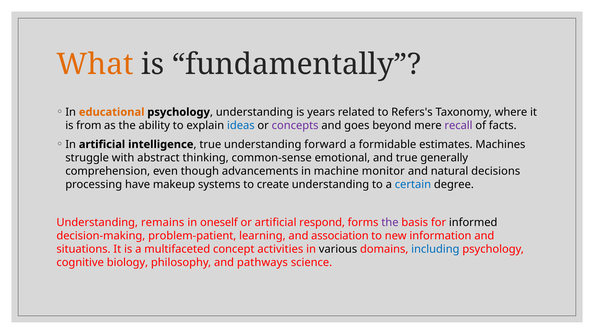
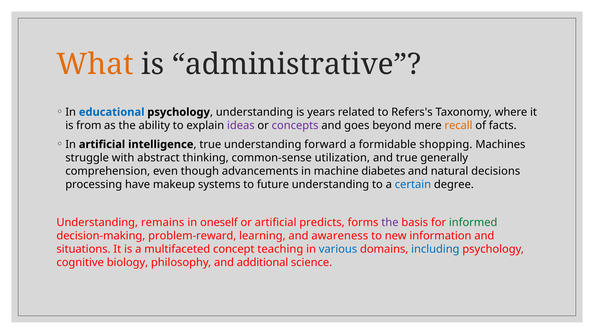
fundamentally: fundamentally -> administrative (297, 65)
educational colour: orange -> blue (112, 112)
ideas colour: blue -> purple (241, 126)
recall colour: purple -> orange (458, 126)
estimates: estimates -> shopping (446, 144)
emotional: emotional -> utilization (342, 158)
monitor: monitor -> diabetes (383, 171)
create: create -> future (273, 185)
respond: respond -> predicts (322, 222)
informed colour: black -> green (473, 222)
problem-patient: problem-patient -> problem-reward (192, 236)
association: association -> awareness (340, 236)
activities: activities -> teaching (280, 249)
various colour: black -> blue (338, 249)
pathways: pathways -> additional (262, 263)
